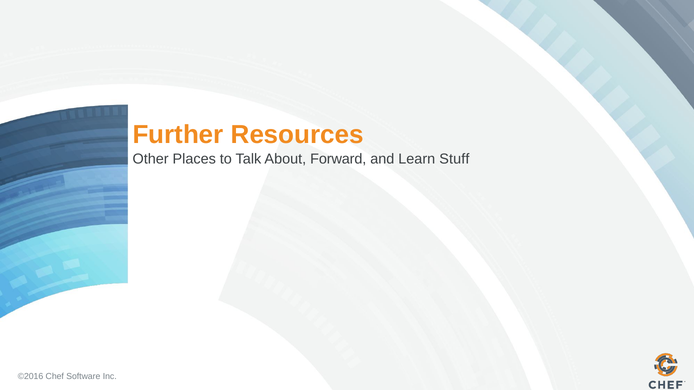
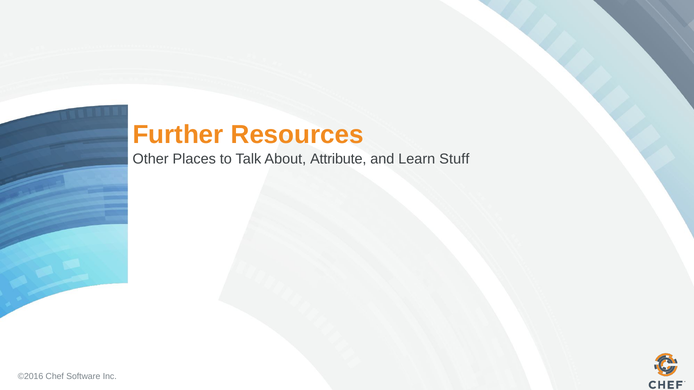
Forward: Forward -> Attribute (338, 159)
